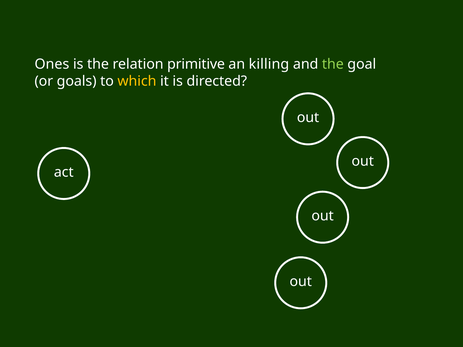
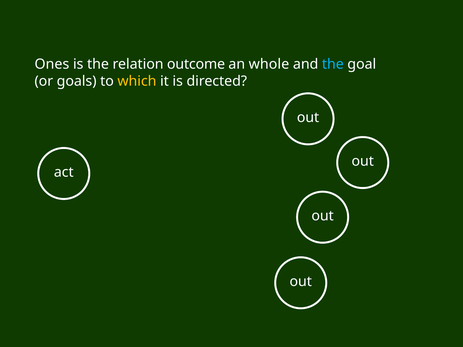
primitive: primitive -> outcome (196, 64)
killing: killing -> whole (269, 64)
the colour: light green -> light blue (333, 64)
